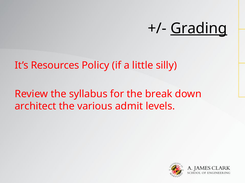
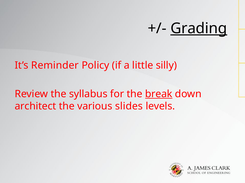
Resources: Resources -> Reminder (55, 66)
break underline: none -> present (159, 94)
admit: admit -> slides (129, 106)
